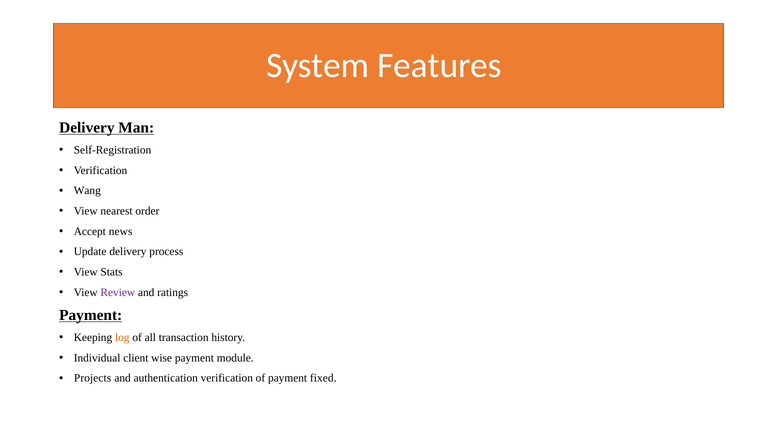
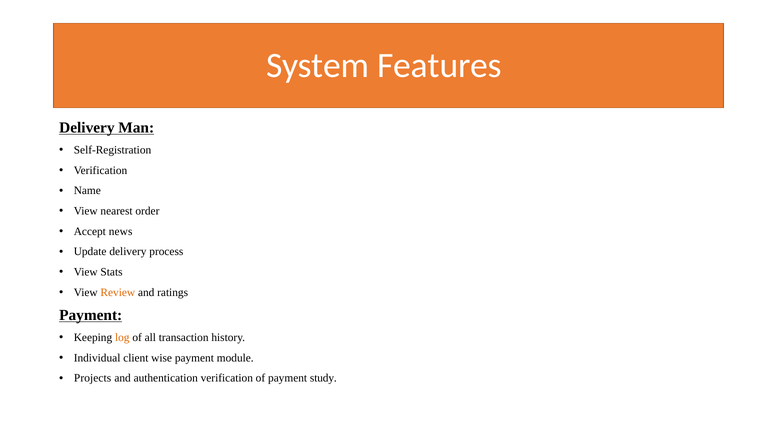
Wang: Wang -> Name (87, 191)
Review colour: purple -> orange (118, 292)
fixed: fixed -> study (323, 378)
